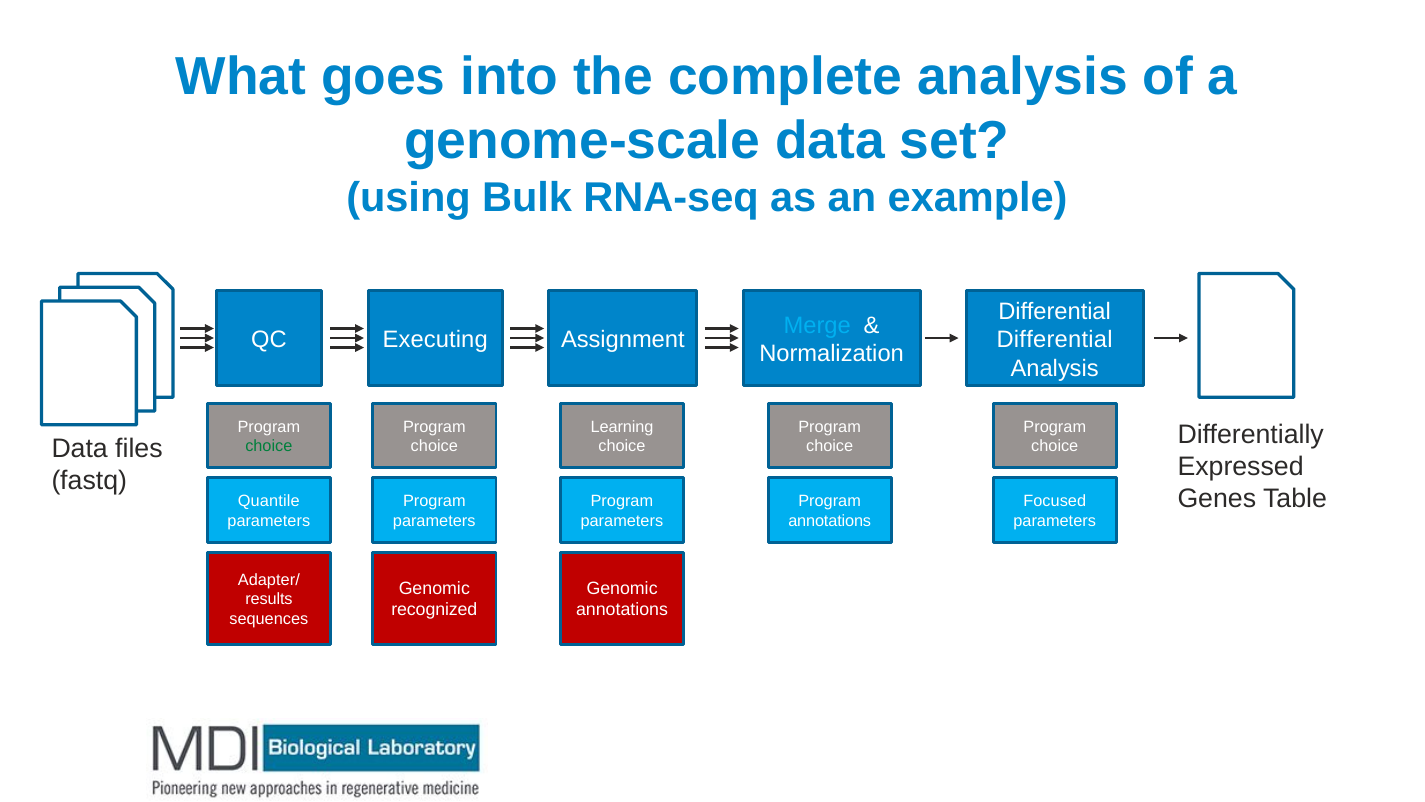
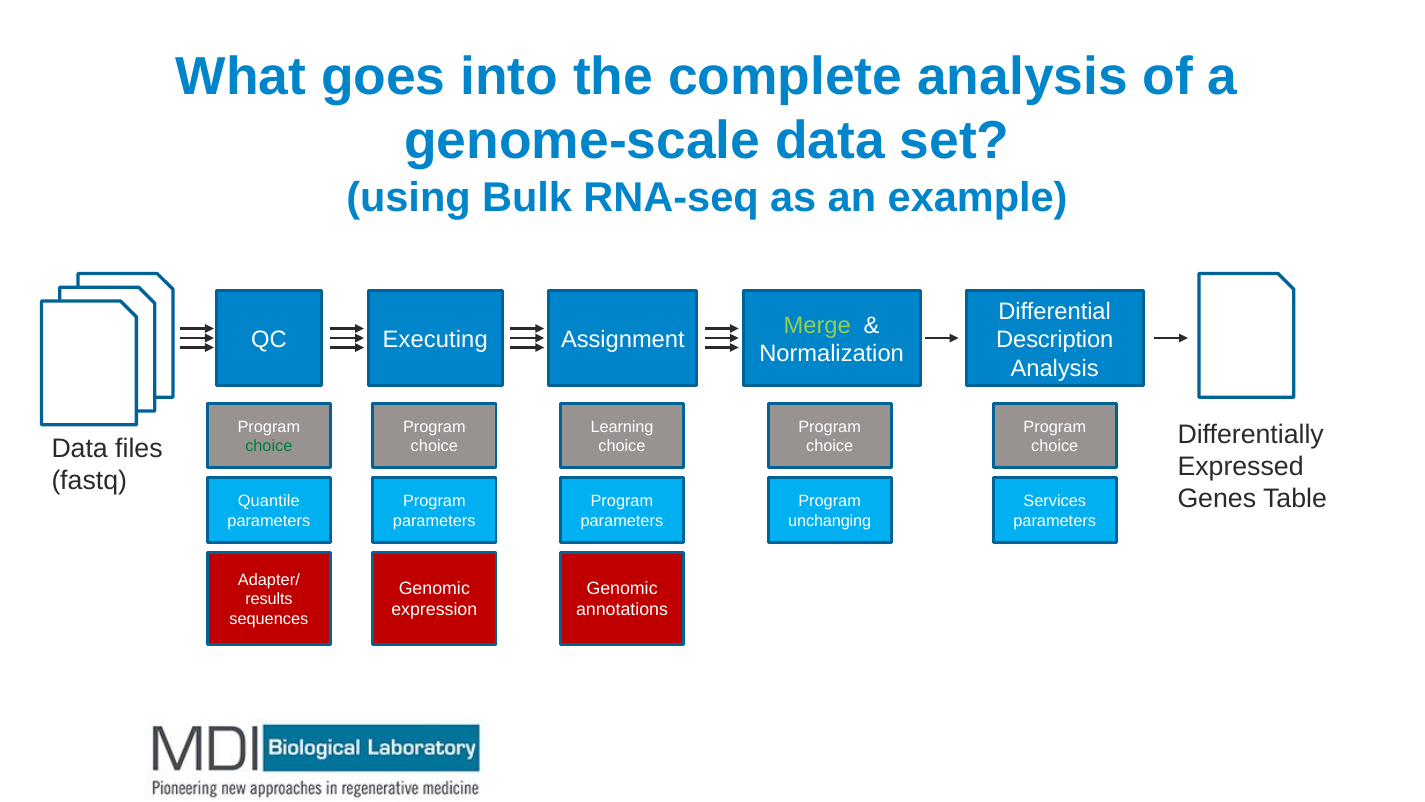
Merge colour: light blue -> light green (817, 325)
Differential: Differential -> Description (1055, 340)
Focused: Focused -> Services (1055, 501)
annotations: annotations -> unchanging (830, 521)
recognized: recognized -> expression (434, 610)
